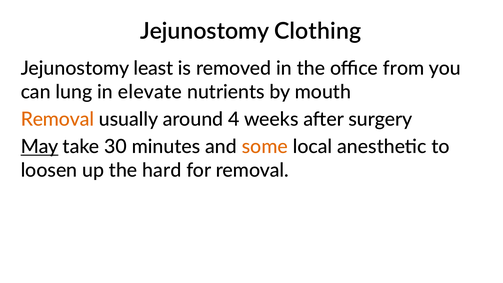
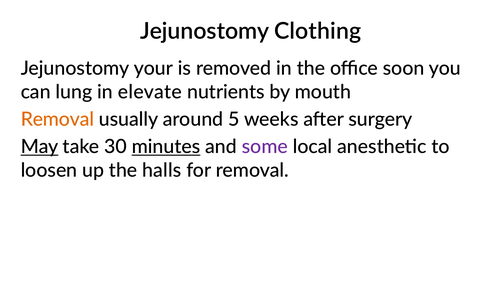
least: least -> your (153, 68)
from: from -> soon (404, 68)
4: 4 -> 5 (234, 119)
minutes underline: none -> present (166, 147)
some colour: orange -> purple (265, 147)
hard: hard -> halls (162, 170)
